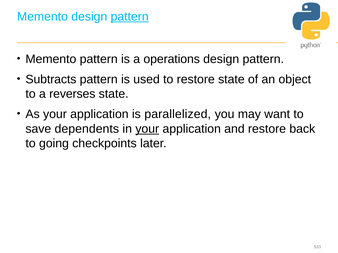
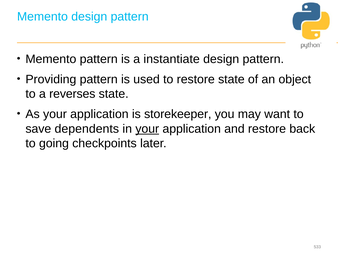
pattern underline: present -> none (130, 17)
operations: operations -> instantiate (172, 59)
Subtracts: Subtracts -> Providing (51, 79)
parallelized: parallelized -> storekeeper (178, 114)
